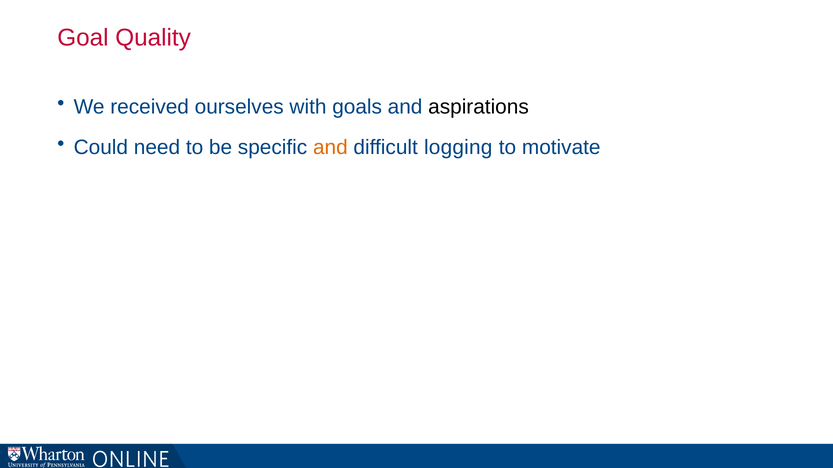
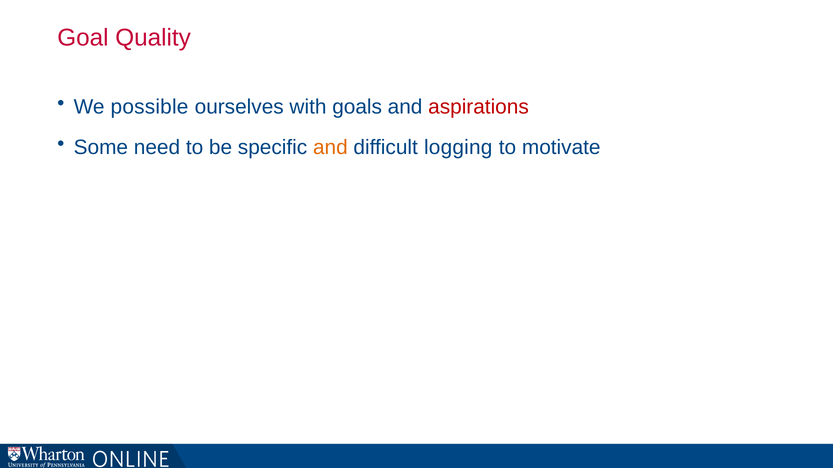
received: received -> possible (150, 107)
aspirations colour: black -> red (479, 107)
Could: Could -> Some (101, 148)
